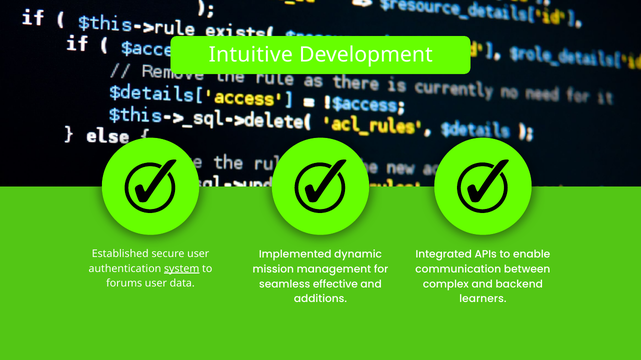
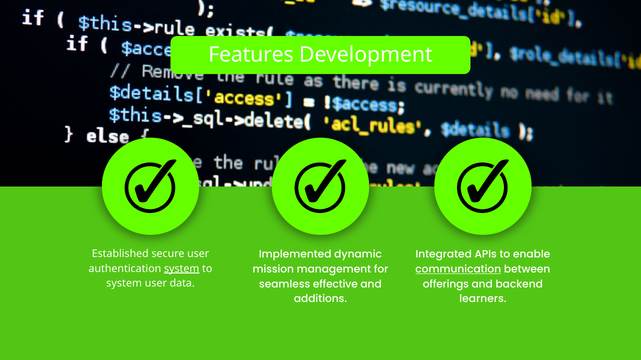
Intuitive: Intuitive -> Features (251, 55)
communication underline: none -> present (458, 270)
forums: forums -> system (124, 284)
complex: complex -> offerings (446, 284)
